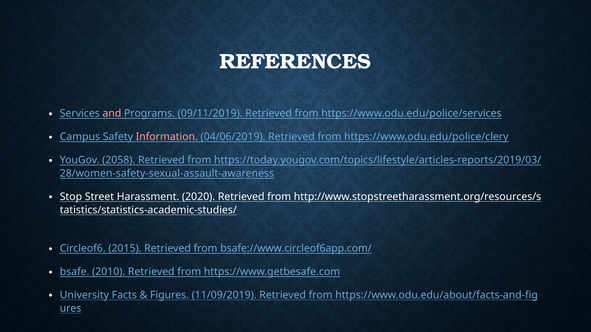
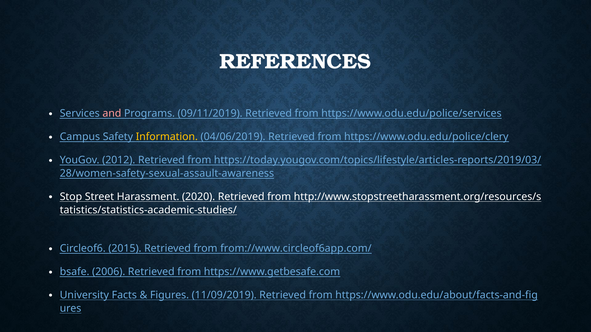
Information colour: pink -> yellow (167, 137)
2058: 2058 -> 2012 (119, 160)
bsafe://www.circleof6app.com/: bsafe://www.circleof6app.com/ -> from://www.circleof6app.com/ (296, 249)
2010: 2010 -> 2006 (109, 272)
